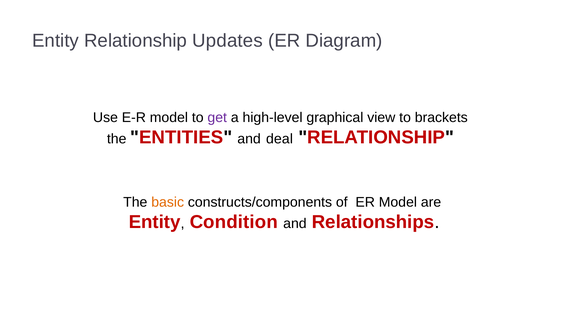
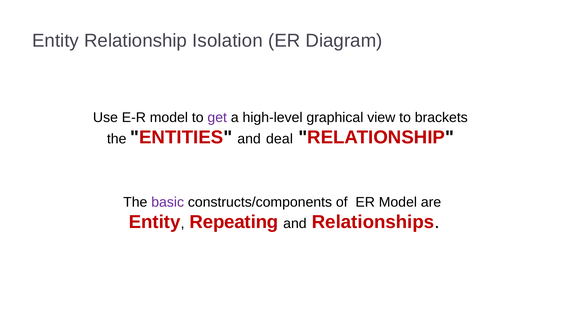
Updates: Updates -> Isolation (228, 41)
basic colour: orange -> purple (168, 203)
Condition: Condition -> Repeating (234, 223)
